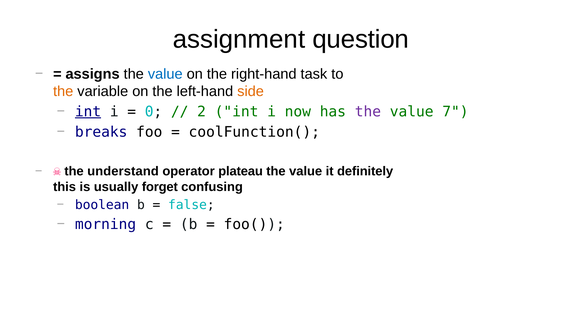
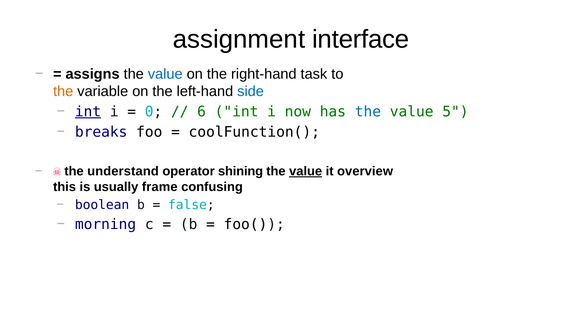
question: question -> interface (361, 39)
side colour: orange -> blue (251, 91)
2: 2 -> 6 (202, 112)
the colour: purple -> blue (368, 112)
7: 7 -> 5 (455, 112)
plateau: plateau -> shining (241, 172)
value underline: none -> present (306, 172)
definitely: definitely -> overview (365, 172)
forget: forget -> frame (160, 187)
